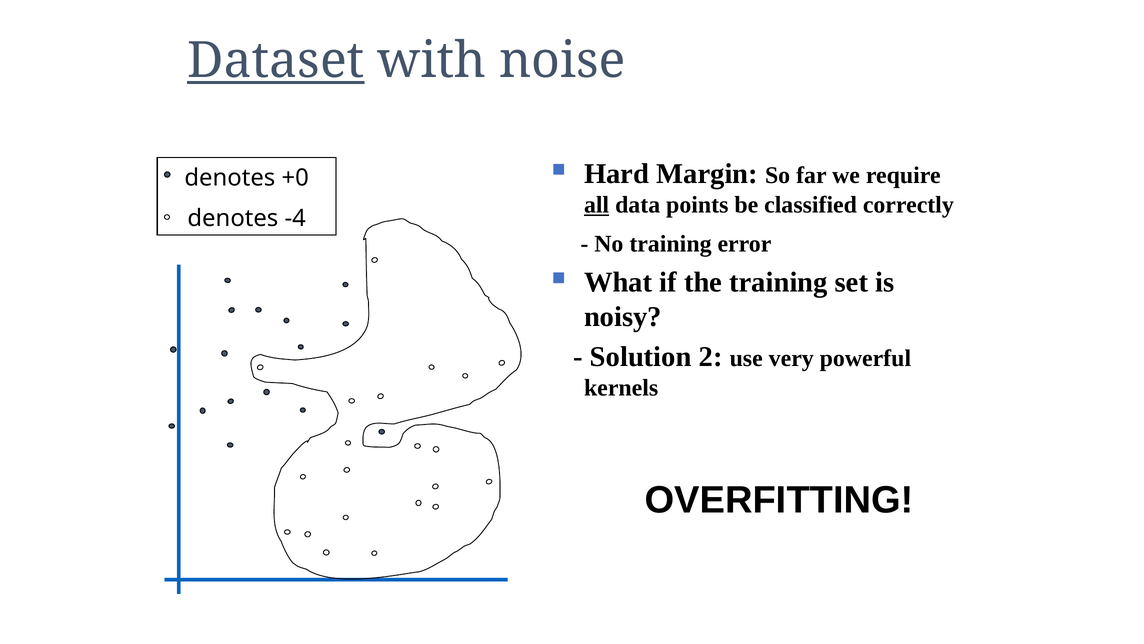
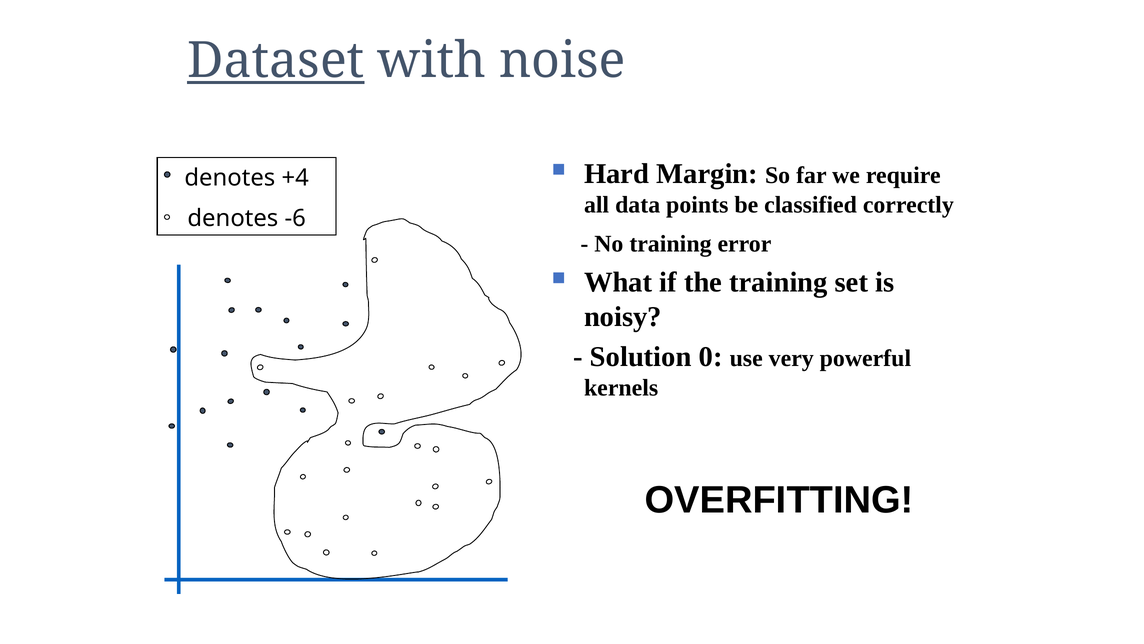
+0: +0 -> +4 (295, 178)
all underline: present -> none (597, 205)
-4: -4 -> -6 (295, 218)
2: 2 -> 0 (711, 357)
